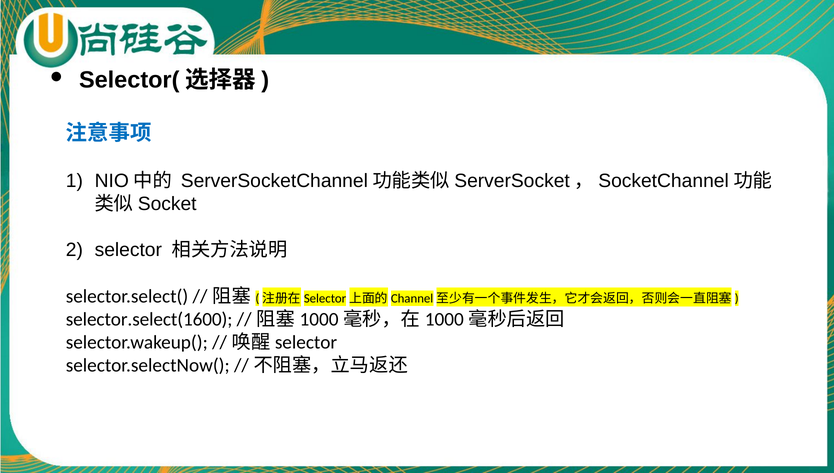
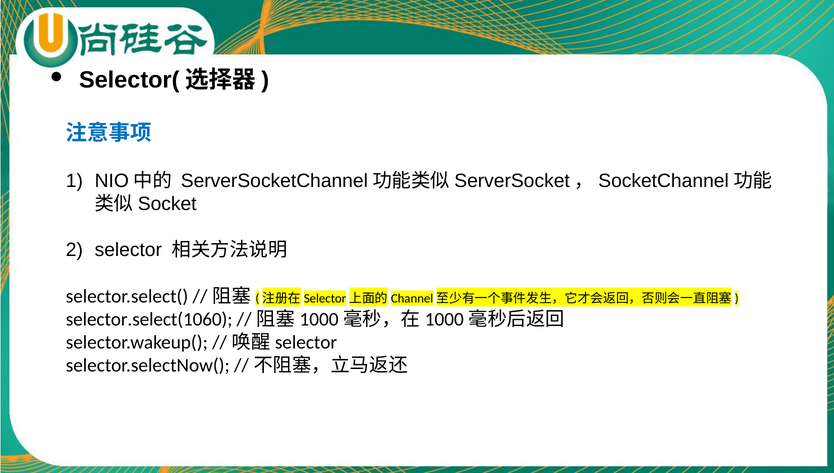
selector.select(1600: selector.select(1600 -> selector.select(1060 (149, 319)
